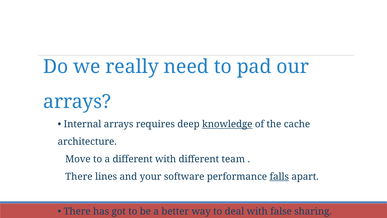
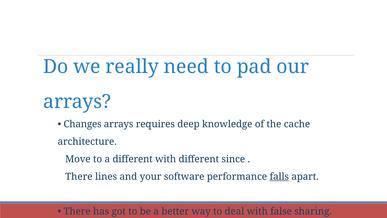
Internal: Internal -> Changes (83, 124)
knowledge underline: present -> none (227, 124)
team: team -> since (233, 159)
